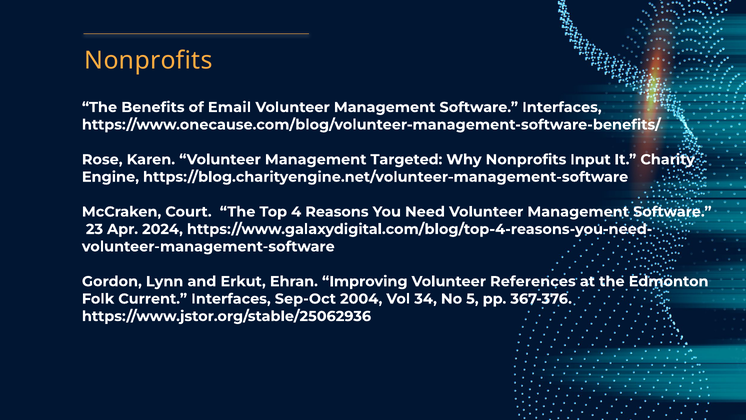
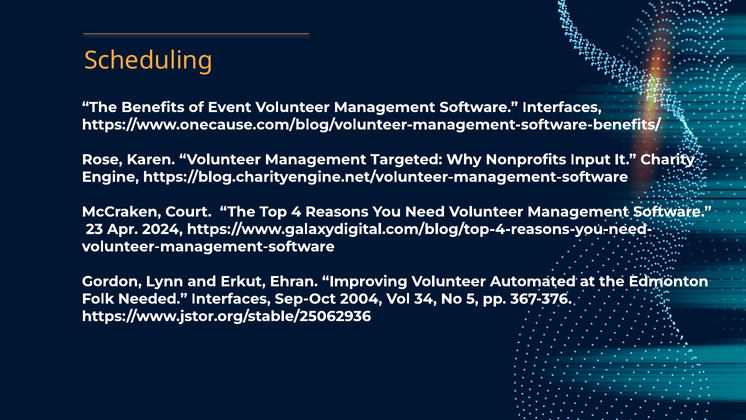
Nonprofits: Nonprofits -> Scheduling (149, 60)
Email: Email -> Event (230, 107)
References: References -> Automated (533, 281)
Current: Current -> Needed (153, 299)
